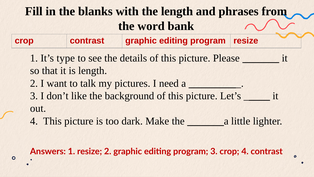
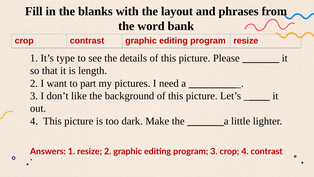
the length: length -> layout (177, 11)
talk: talk -> part (88, 83)
